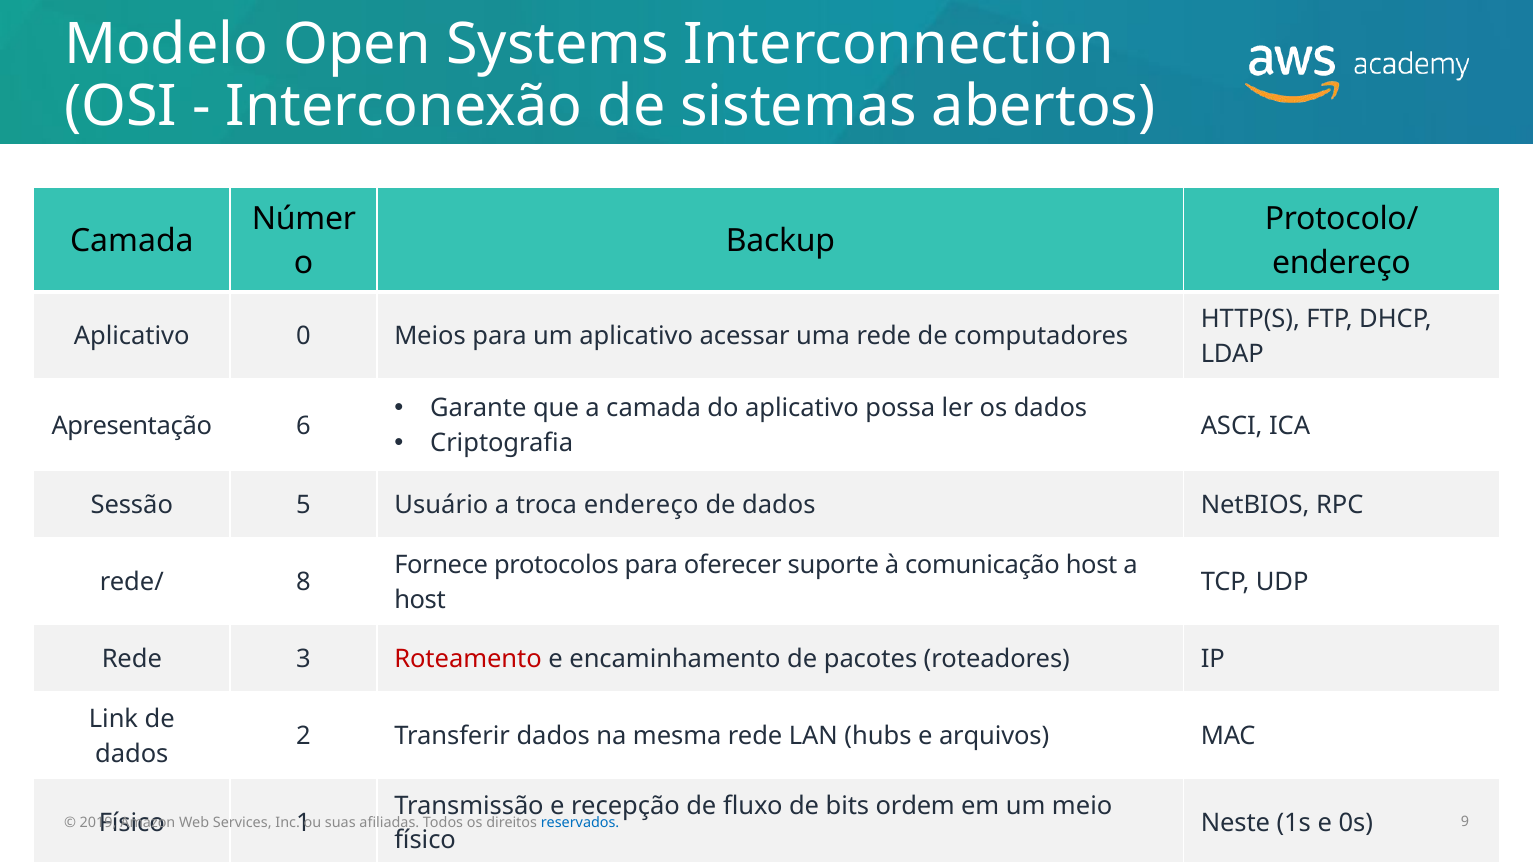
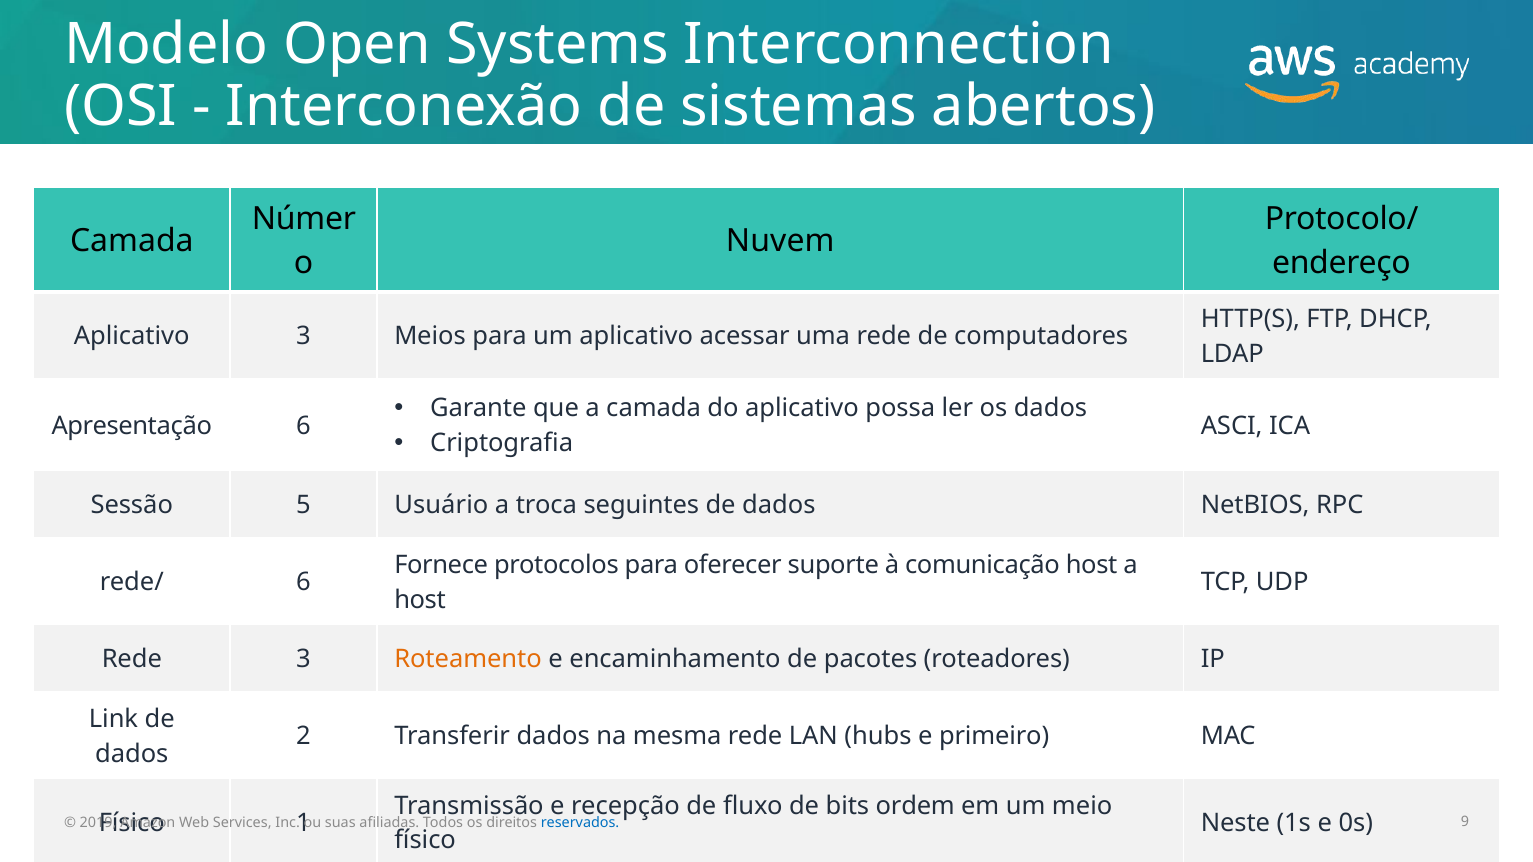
Backup: Backup -> Nuvem (780, 241)
Aplicativo 0: 0 -> 3 (304, 336)
troca endereço: endereço -> seguintes (641, 506)
rede/ 8: 8 -> 6 (304, 583)
Roteamento colour: red -> orange (468, 660)
arquivos: arquivos -> primeiro (994, 737)
